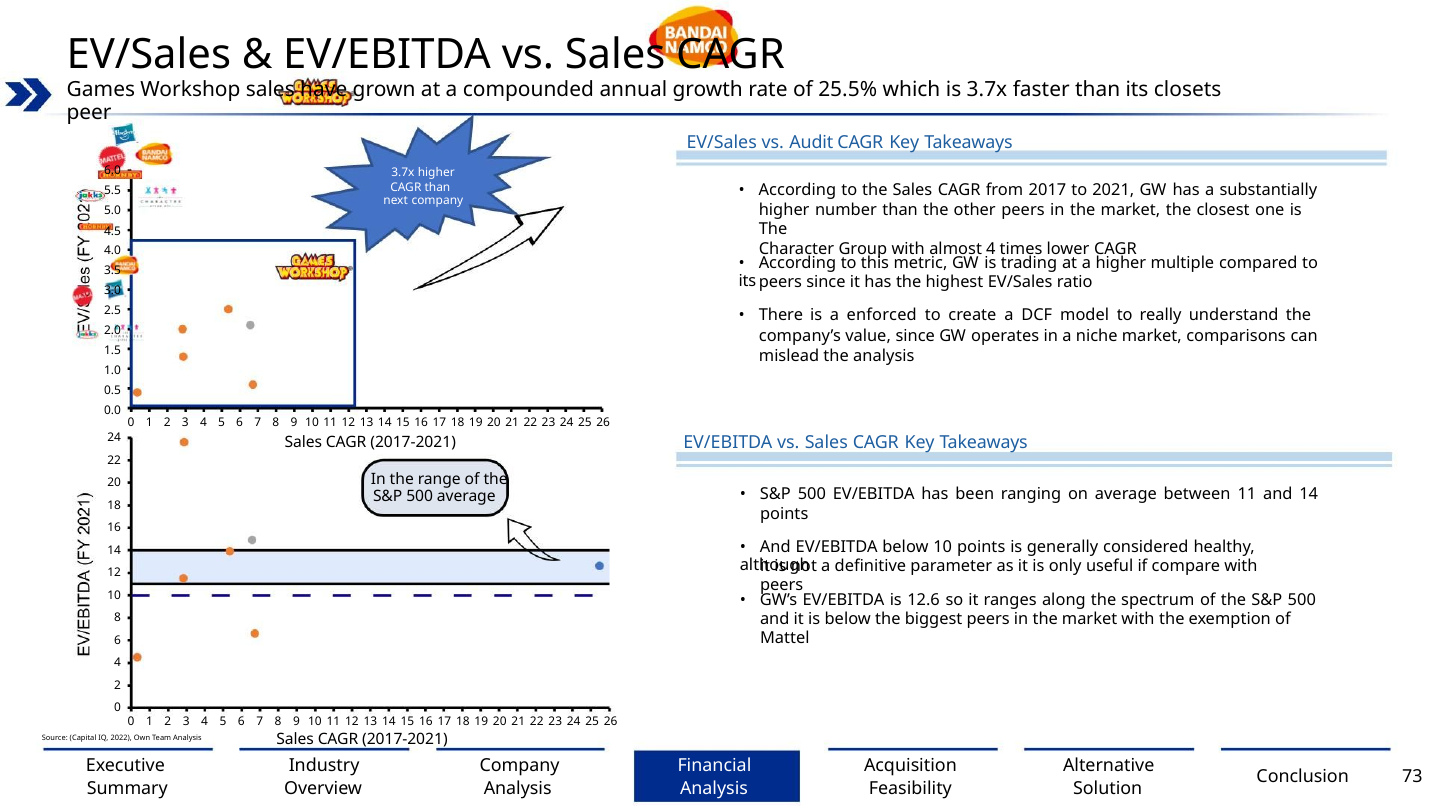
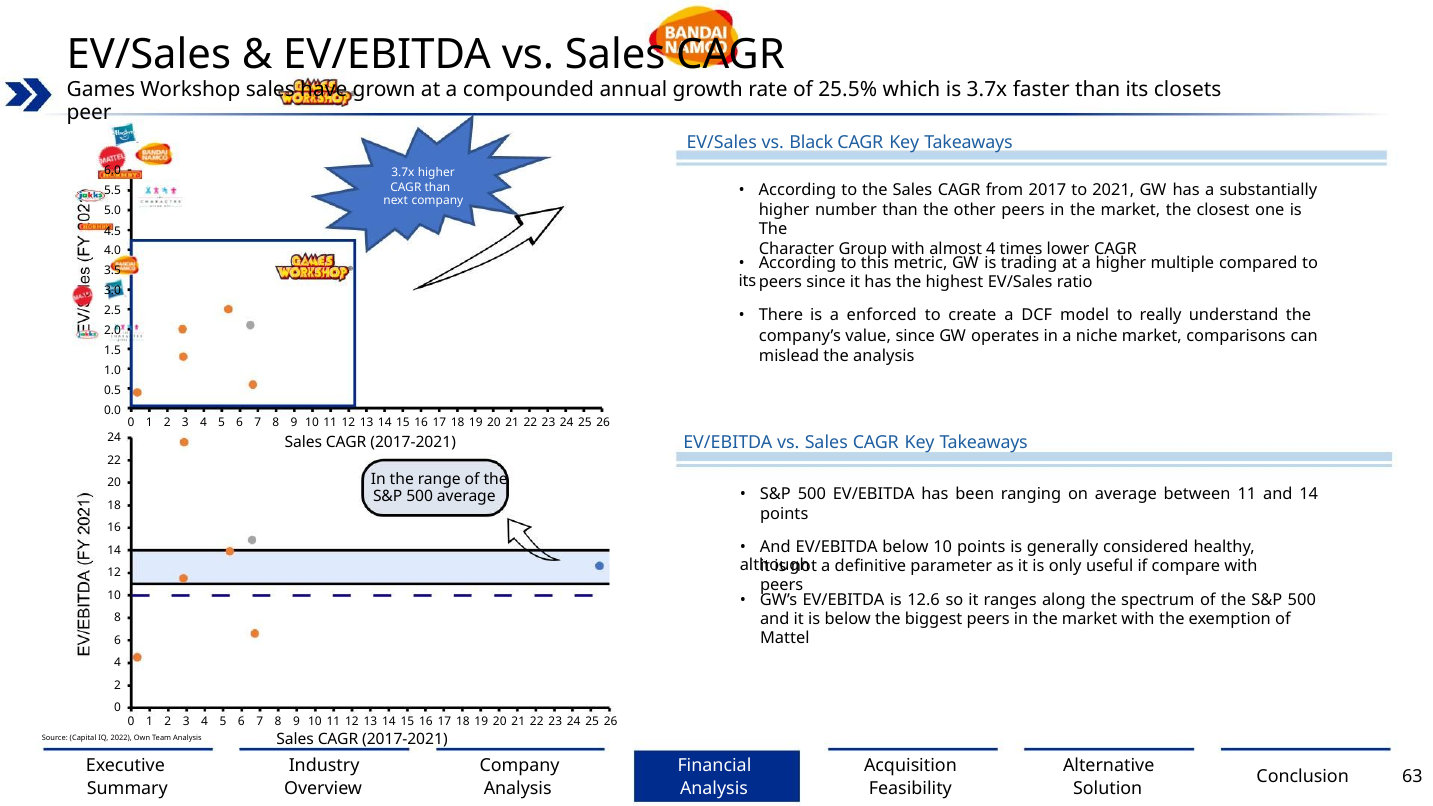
Audit: Audit -> Black (811, 143)
73: 73 -> 63 (1412, 777)
